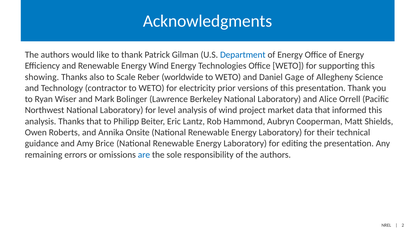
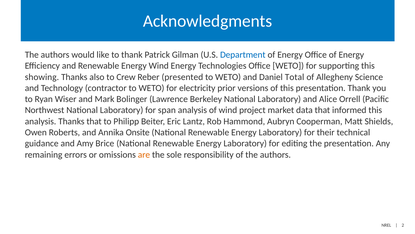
Scale: Scale -> Crew (126, 77)
worldwide: worldwide -> presented (182, 77)
Gage: Gage -> Total (295, 77)
level: level -> span (167, 110)
are colour: blue -> orange (144, 154)
